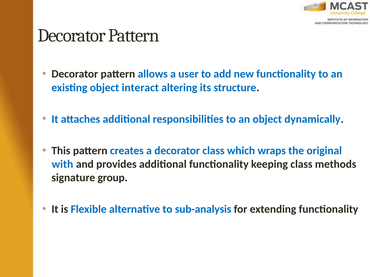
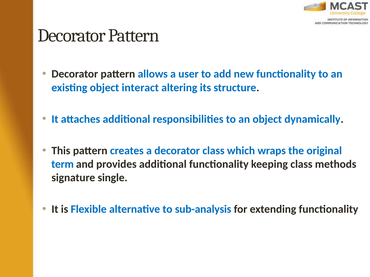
with: with -> term (63, 164)
group: group -> single (113, 178)
